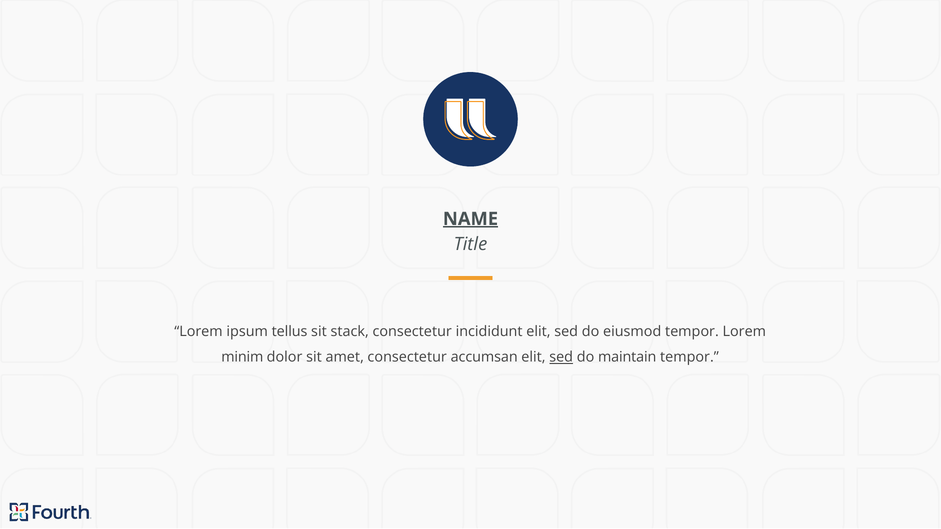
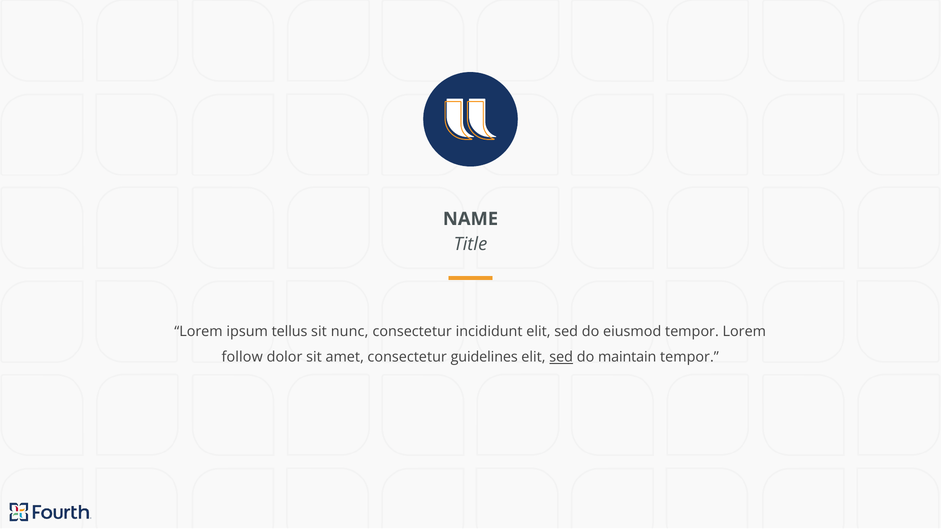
NAME underline: present -> none (471, 219)
stack: stack -> nunc (350, 332)
minim: minim -> follow (242, 357)
accumsan: accumsan -> guidelines (484, 357)
